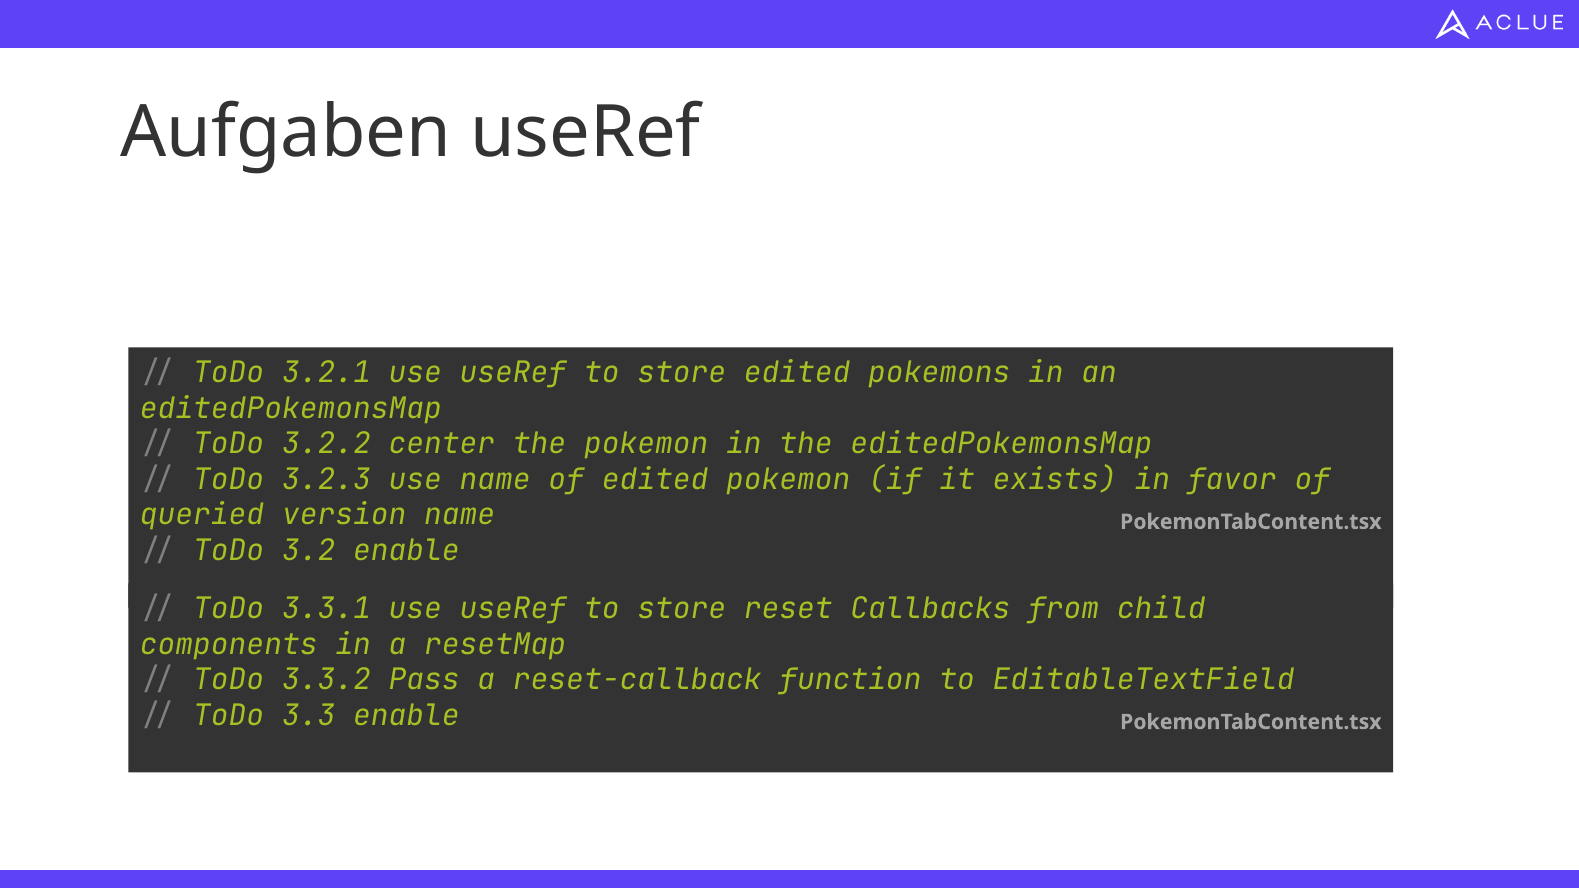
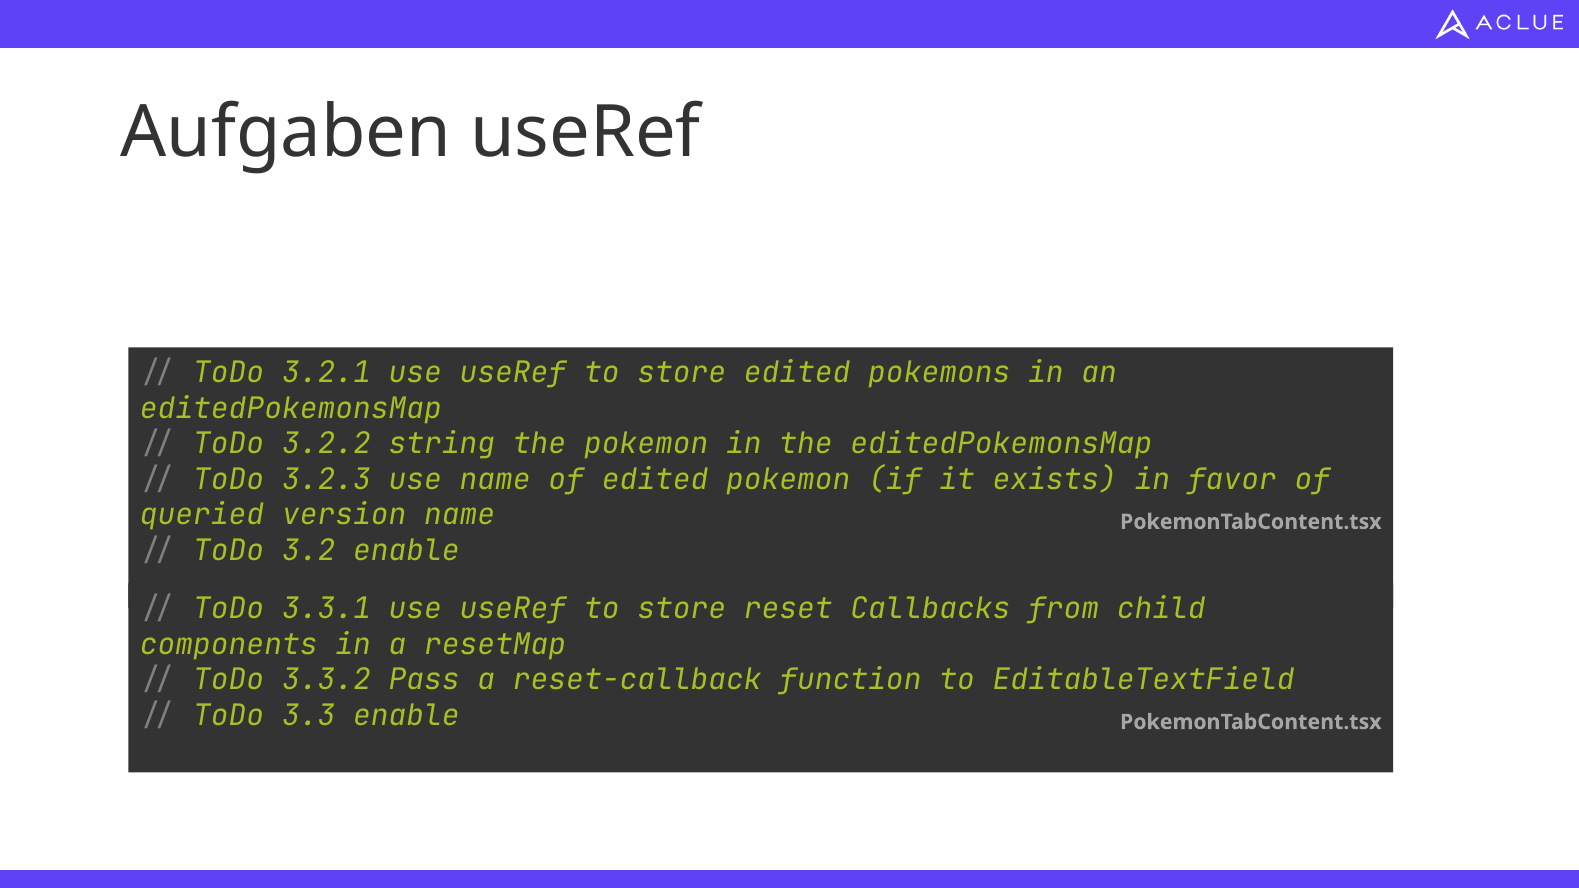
center: center -> string (442, 444)
